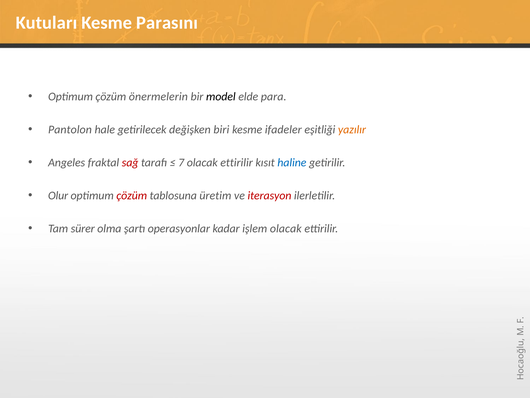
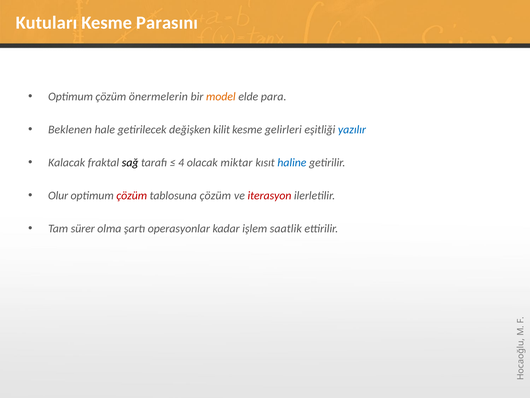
model colour: black -> orange (221, 97)
Pantolon: Pantolon -> Beklenen (70, 130)
biri: biri -> kilit (221, 130)
ifadeler: ifadeler -> gelirleri (283, 130)
yazılır colour: orange -> blue (352, 130)
Angeles: Angeles -> Kalacak (67, 163)
sağ colour: red -> black (130, 163)
7: 7 -> 4 (181, 163)
ettirilir: ettirilir -> miktar (237, 163)
tablosuna üretim: üretim -> çözüm (215, 195)
işlem olacak: olacak -> saatlik (286, 228)
